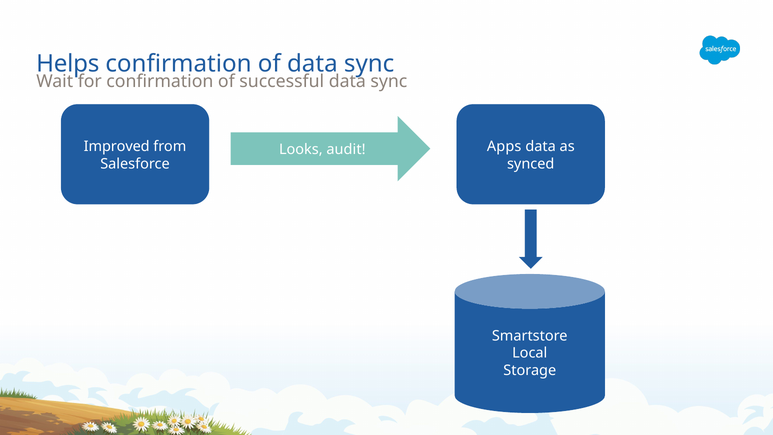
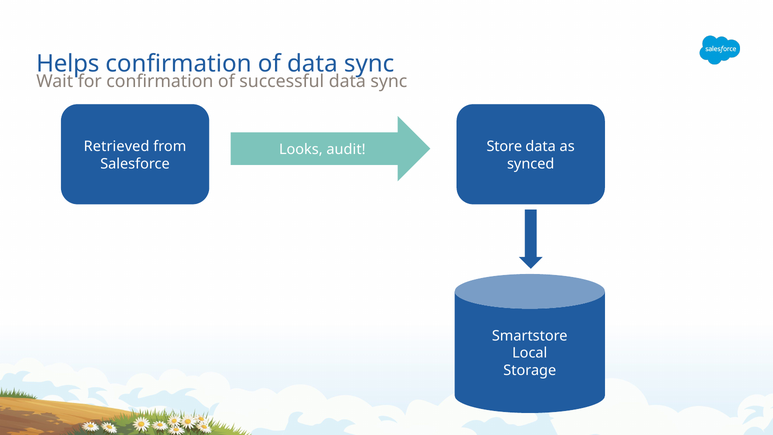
Improved: Improved -> Retrieved (117, 147)
Apps: Apps -> Store (504, 147)
